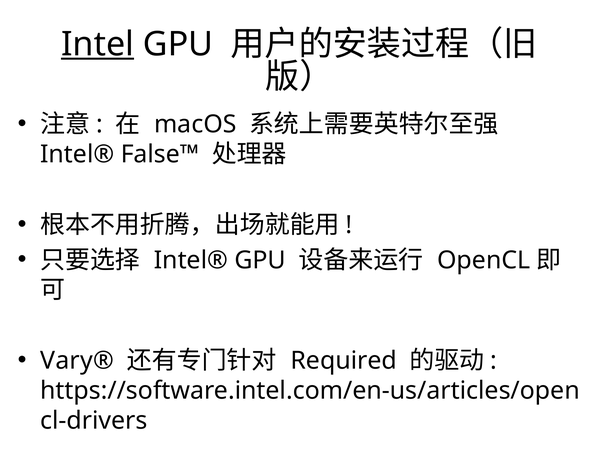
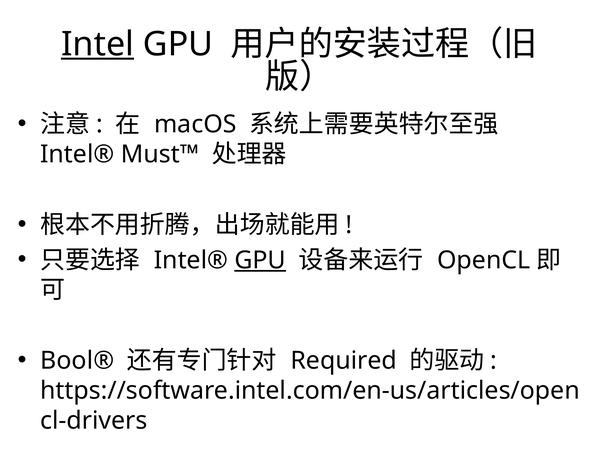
False™: False™ -> Must™ (160, 154)
GPU underline: none -> present (260, 260)
Vary®: Vary® -> Bool® (77, 361)
